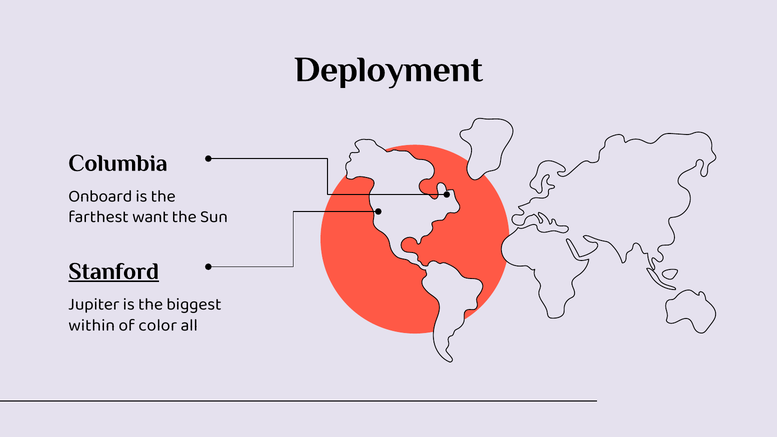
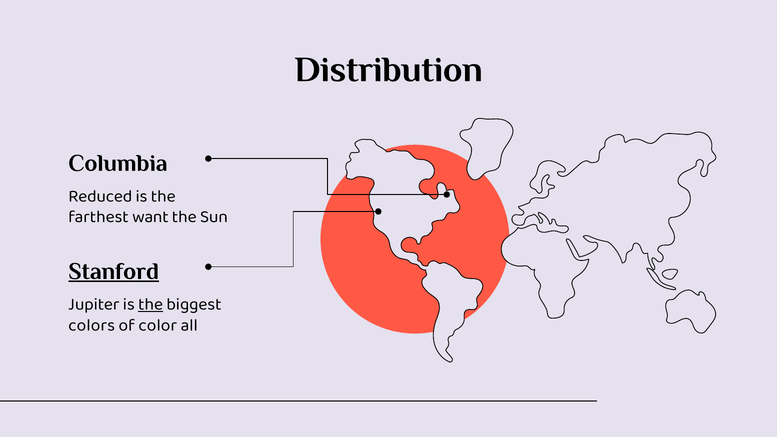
Deployment: Deployment -> Distribution (389, 69)
Onboard: Onboard -> Reduced (100, 196)
the underline: none -> present (151, 304)
within: within -> colors (92, 325)
